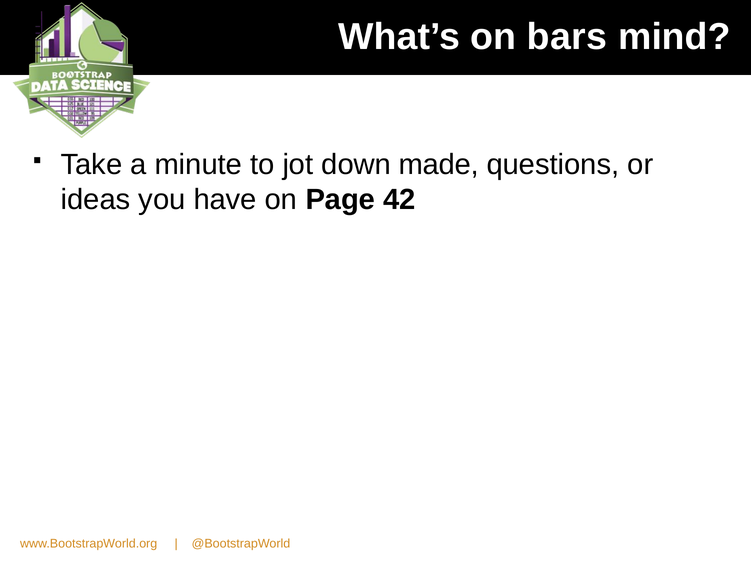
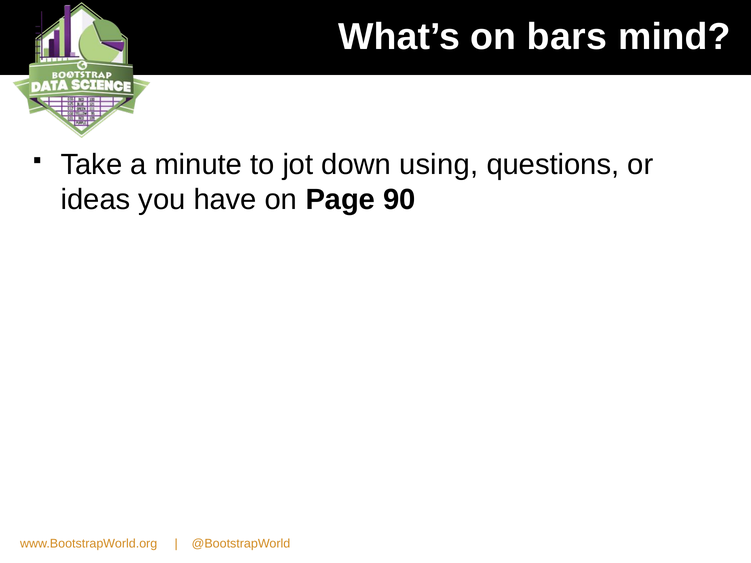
made: made -> using (439, 165)
42: 42 -> 90 (399, 200)
